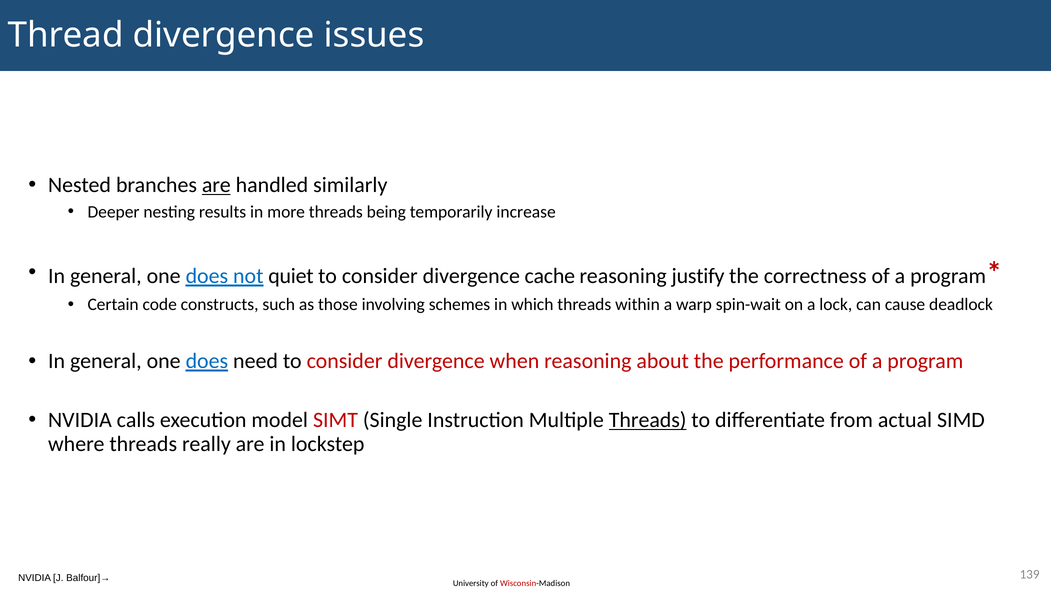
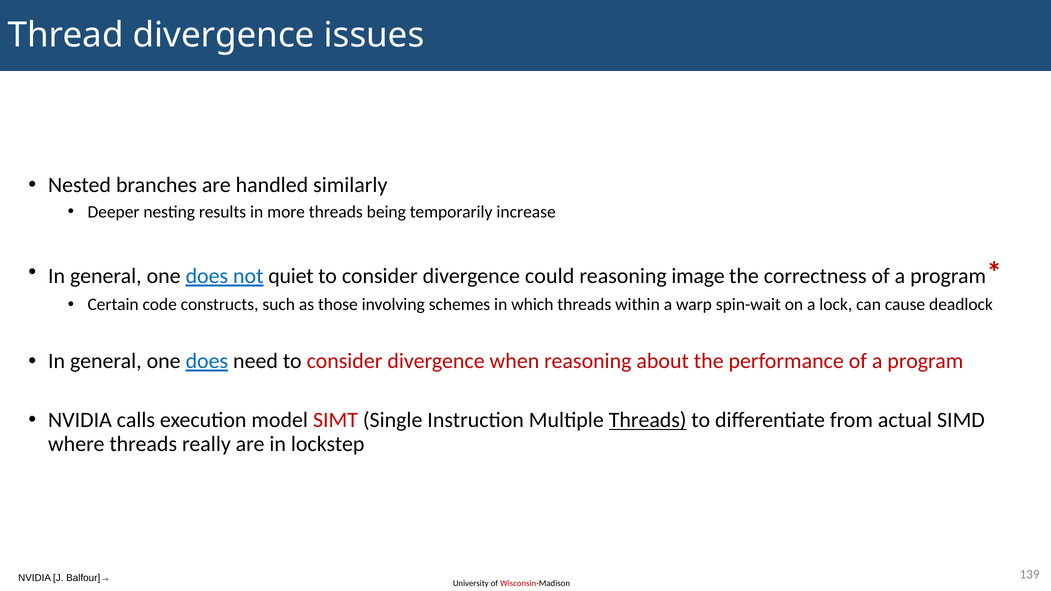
are underline: present -> none (216, 185)
cache: cache -> could (550, 276)
justify: justify -> image (698, 276)
